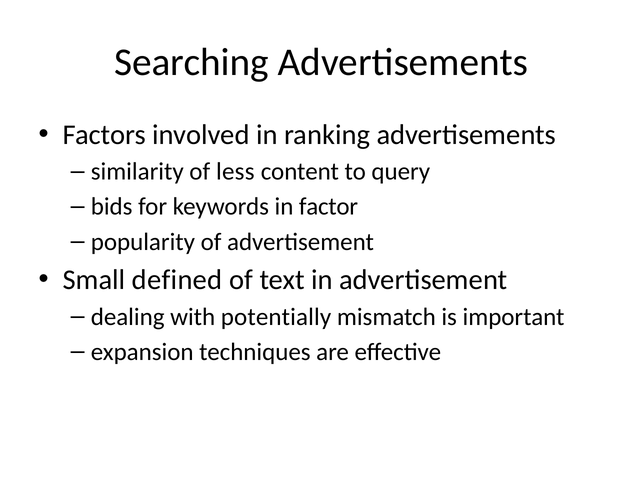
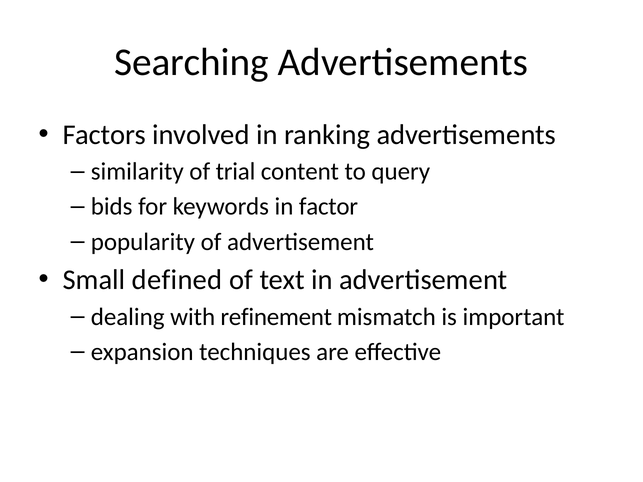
less: less -> trial (236, 172)
potentially: potentially -> refinement (276, 317)
